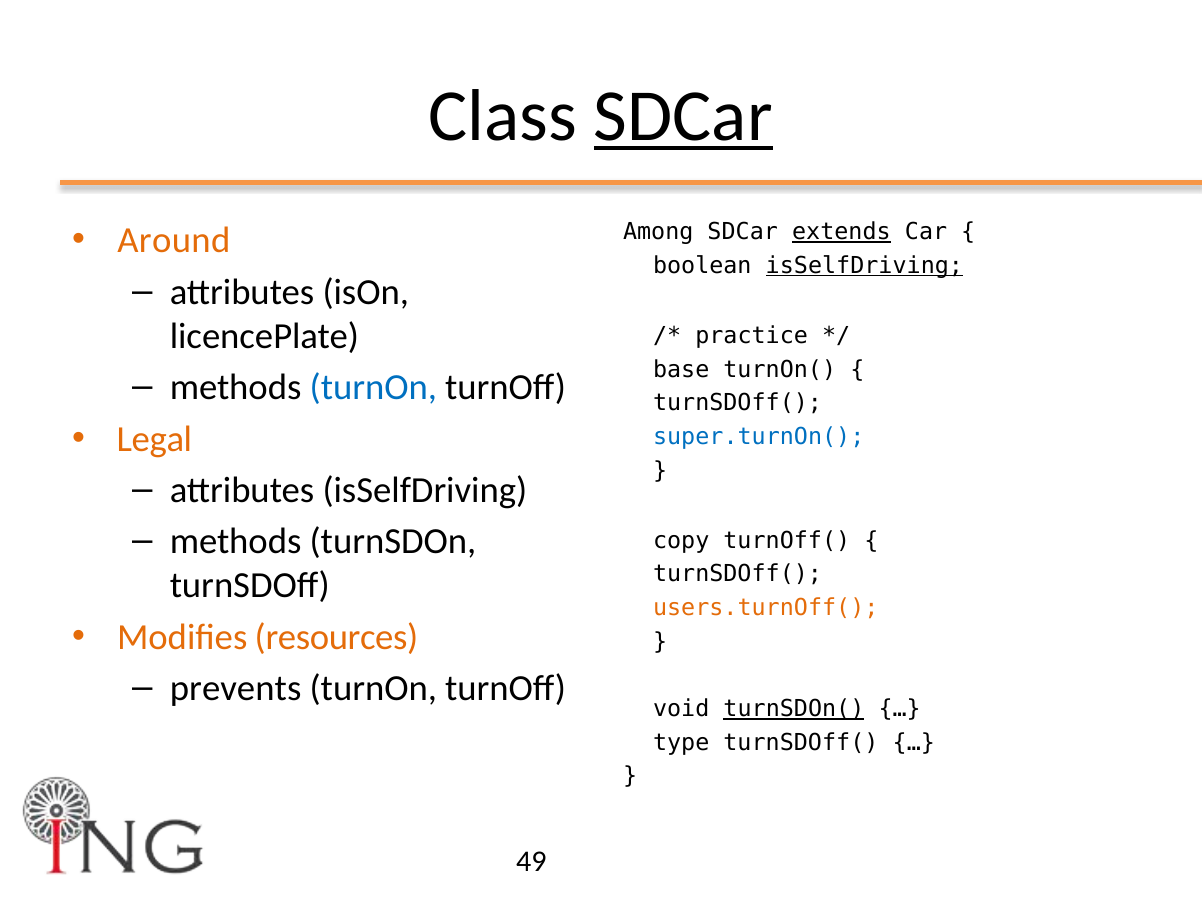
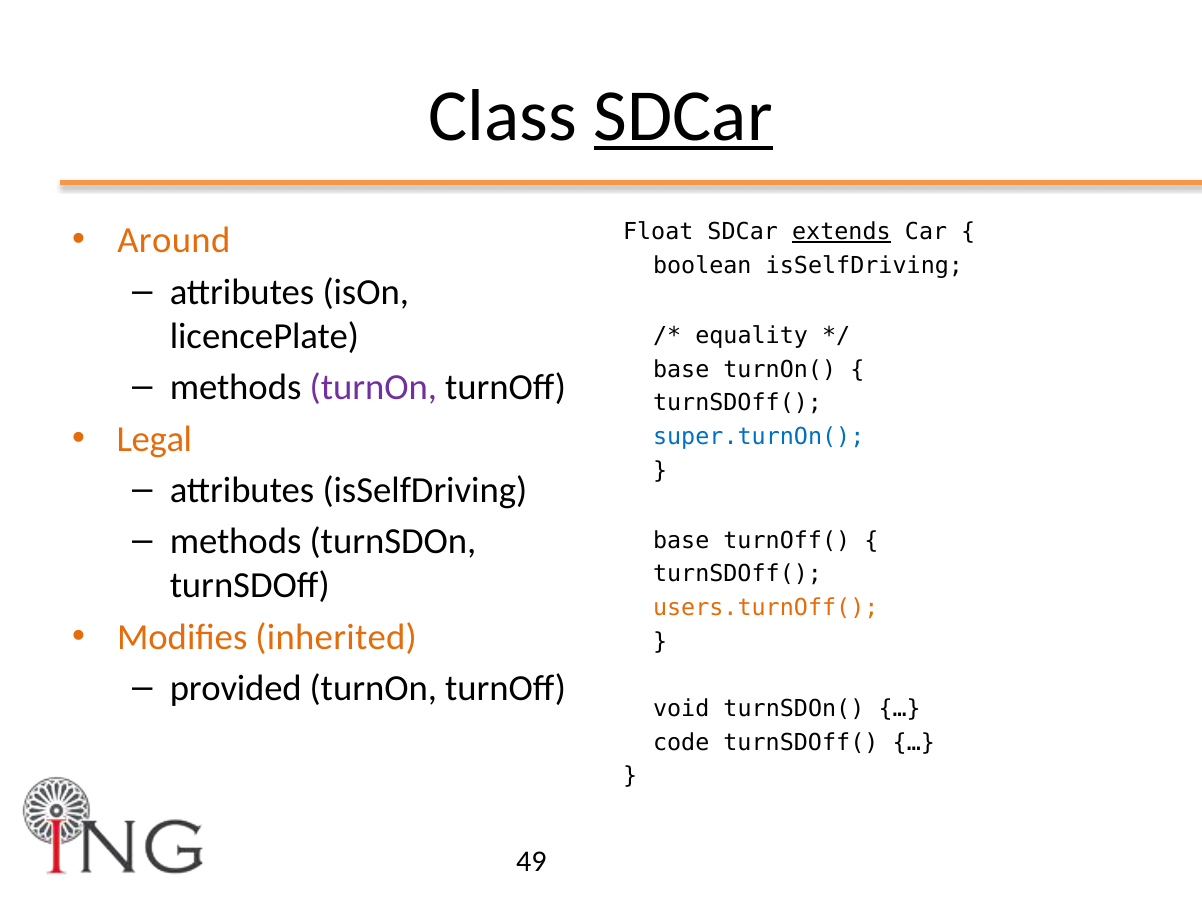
Among: Among -> Float (658, 232)
isSelfDriving underline: present -> none (864, 266)
practice: practice -> equality (752, 336)
turnOn colour: blue -> purple (373, 388)
copy: copy -> base (681, 541)
resources: resources -> inherited (336, 637)
prevents: prevents -> provided (236, 689)
turnSDOn( underline: present -> none (794, 709)
type: type -> code (681, 743)
